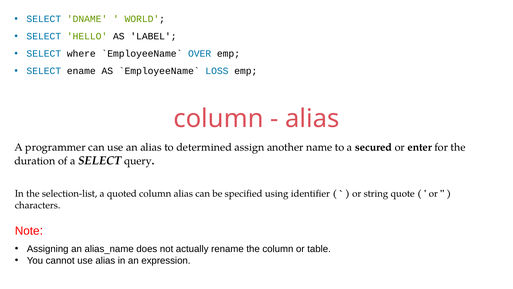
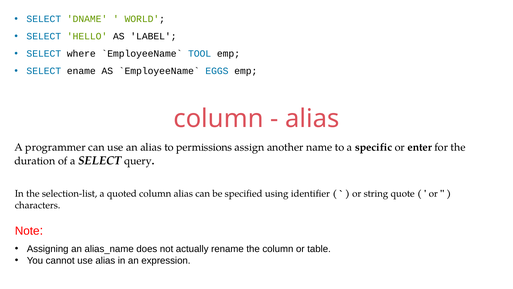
OVER: OVER -> TOOL (200, 54)
LOSS: LOSS -> EGGS (217, 71)
determined: determined -> permissions (204, 147)
secured: secured -> specific (374, 147)
